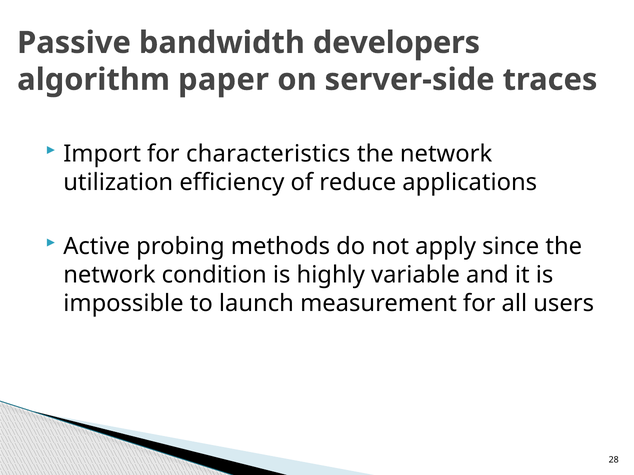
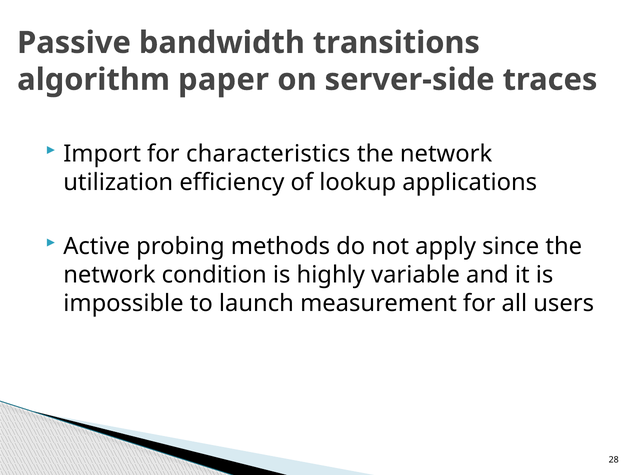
developers: developers -> transitions (396, 43)
reduce: reduce -> lookup (358, 182)
